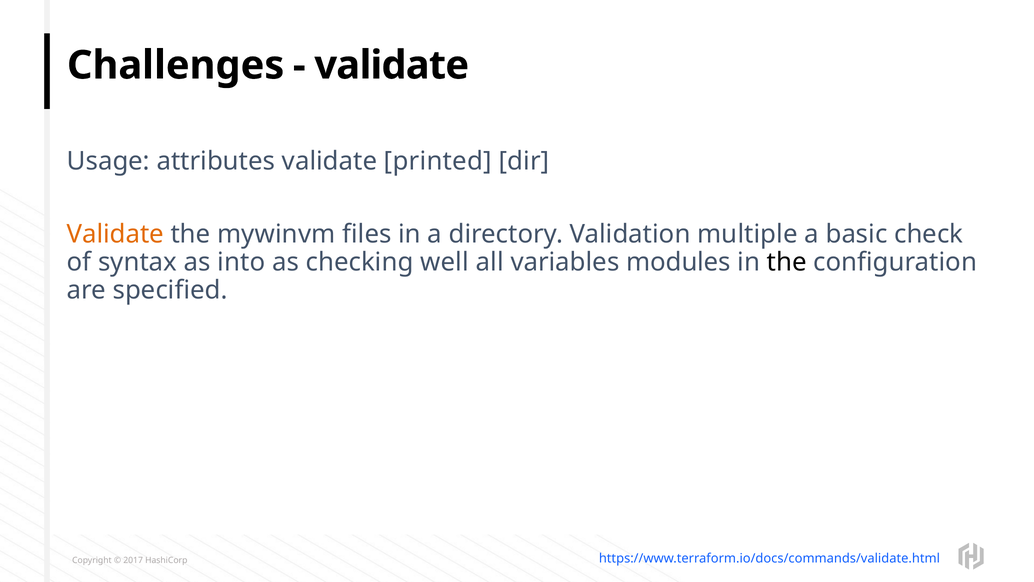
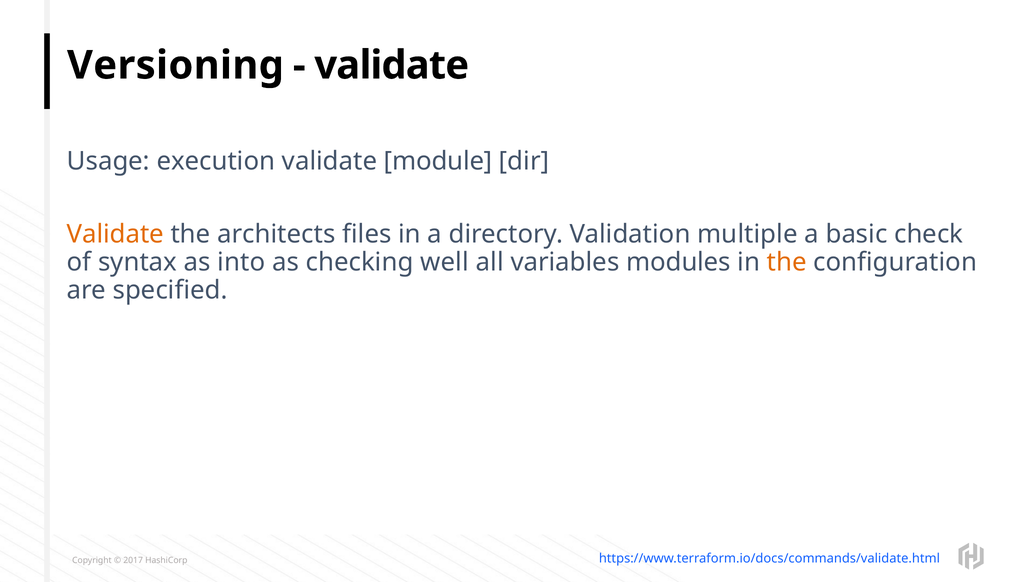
Challenges: Challenges -> Versioning (175, 65)
attributes: attributes -> execution (216, 161)
printed: printed -> module (438, 161)
mywinvm: mywinvm -> architects (276, 234)
the colour: black -> orange (787, 262)
